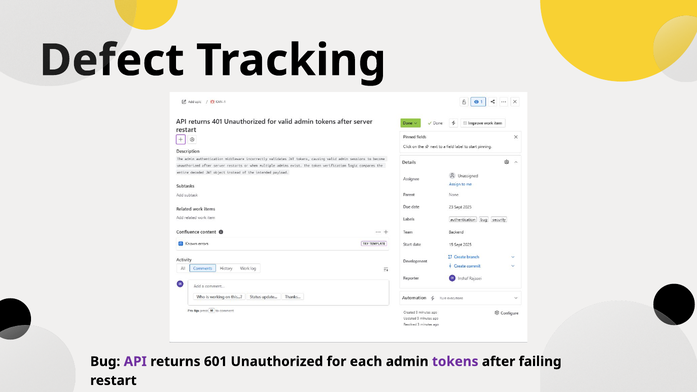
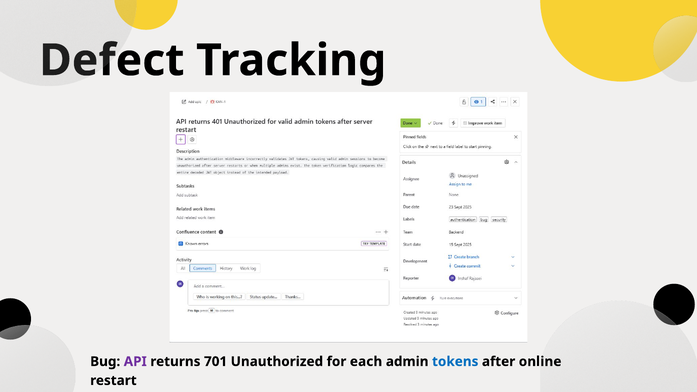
601: 601 -> 701 (216, 362)
tokens colour: purple -> blue (455, 362)
failing: failing -> online (540, 362)
